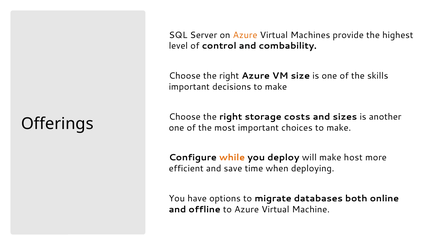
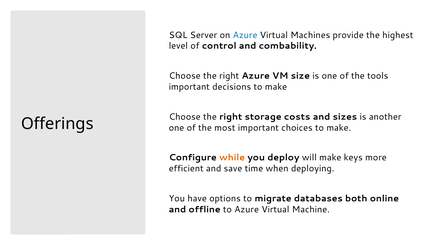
Azure colour: orange -> blue (245, 35)
skills: skills -> tools (378, 76)
host: host -> keys (353, 158)
